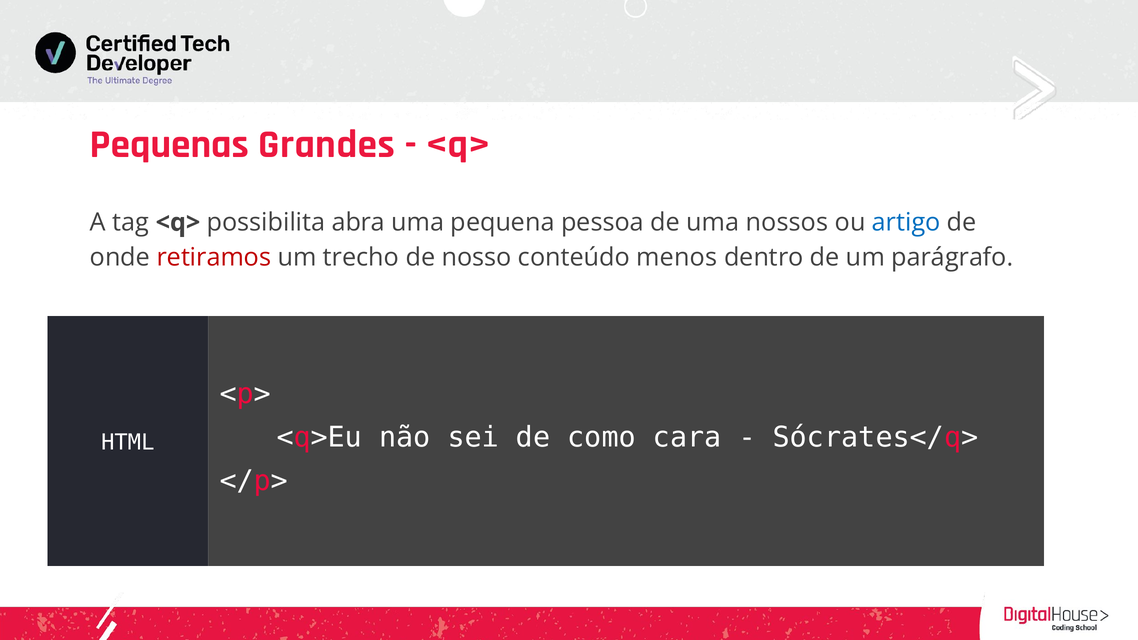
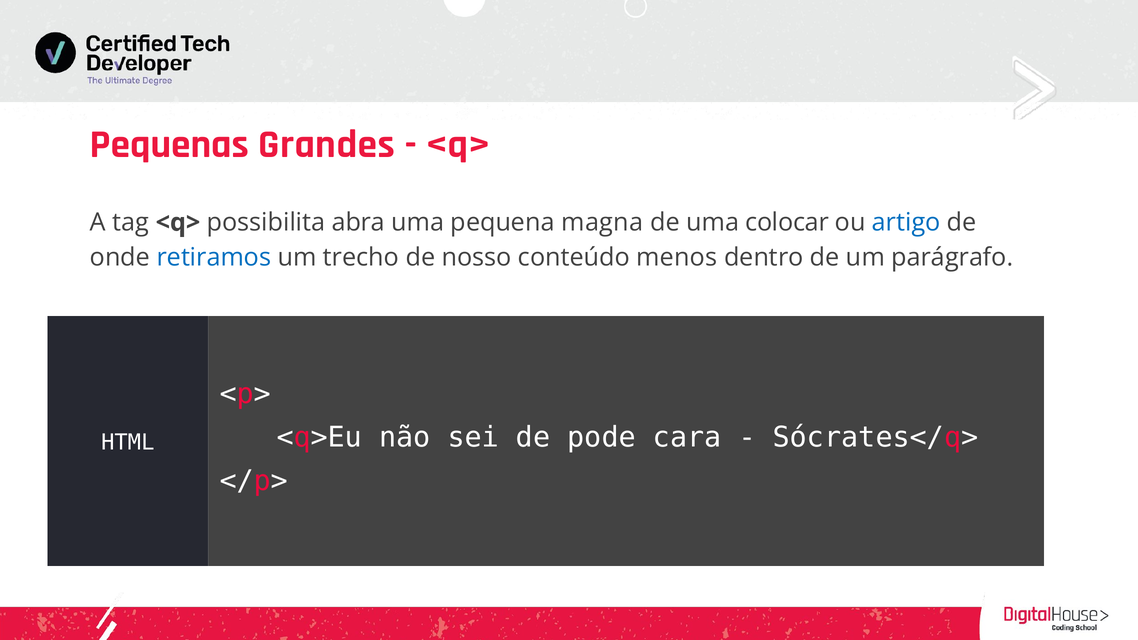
pessoa: pessoa -> magna (602, 223)
nossos: nossos -> colocar (787, 223)
retiramos colour: red -> blue (214, 257)
como: como -> pode (602, 437)
